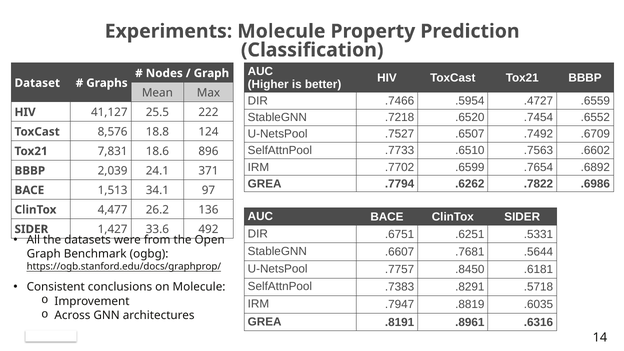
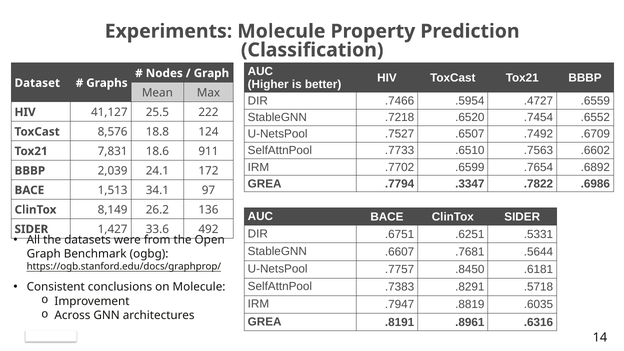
896: 896 -> 911 (208, 151)
371: 371 -> 172 (208, 171)
.6262: .6262 -> .3347 (470, 184)
4,477: 4,477 -> 8,149 (113, 210)
